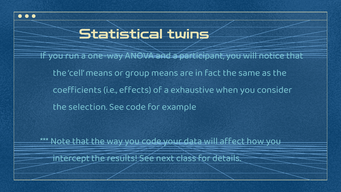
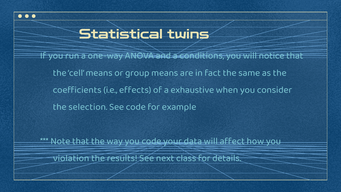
participant: participant -> conditions (202, 56)
intercept: intercept -> violation (71, 158)
